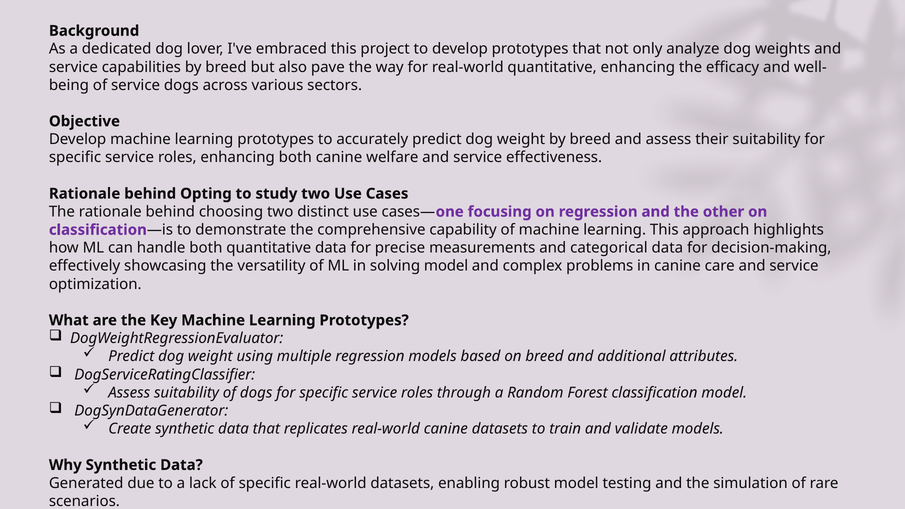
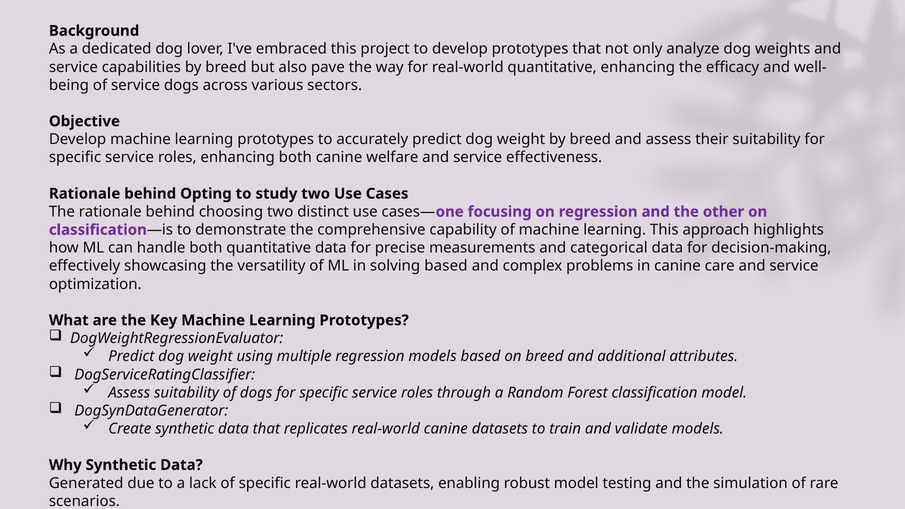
solving model: model -> based (446, 266)
